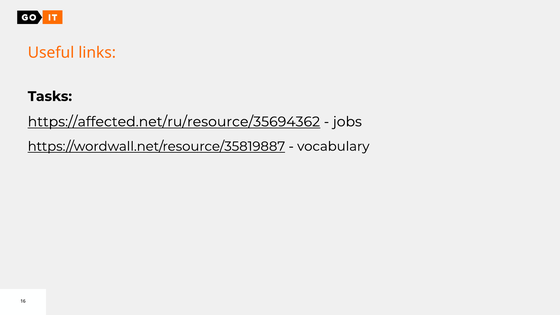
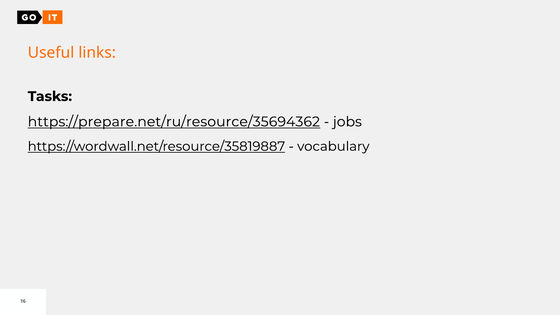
https://affected.net/ru/resource/35694362: https://affected.net/ru/resource/35694362 -> https://prepare.net/ru/resource/35694362 (174, 122)
